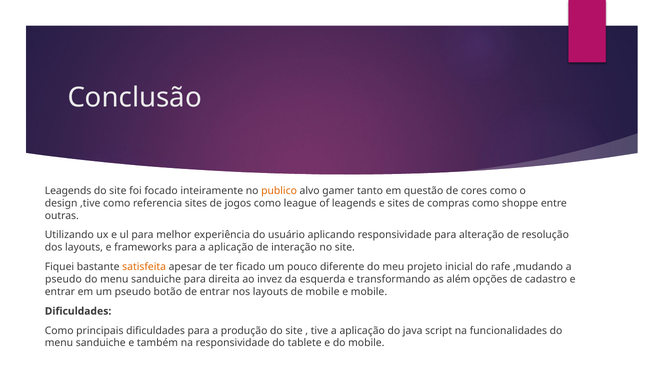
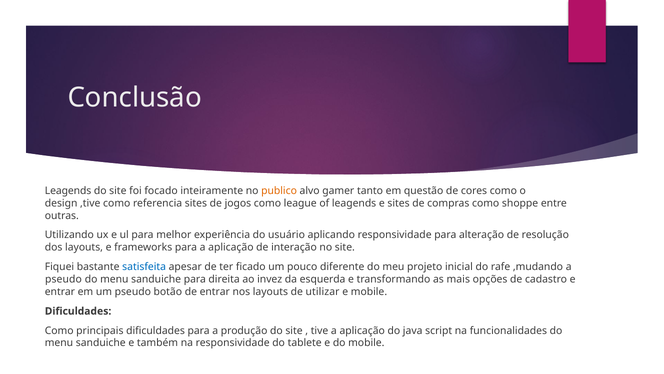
satisfeita colour: orange -> blue (144, 267)
além: além -> mais (458, 279)
de mobile: mobile -> utilizar (323, 291)
